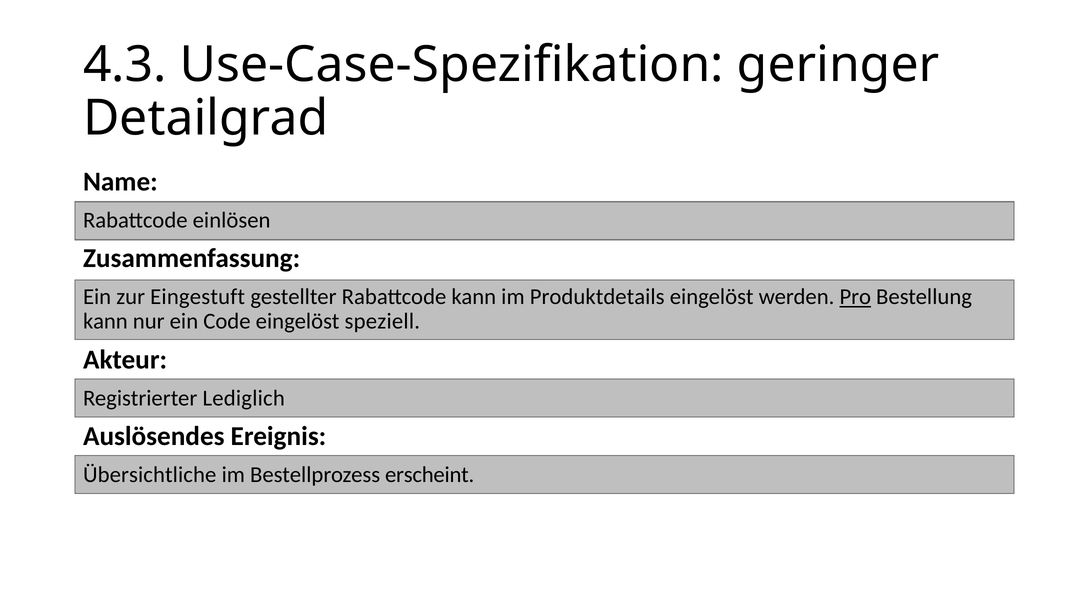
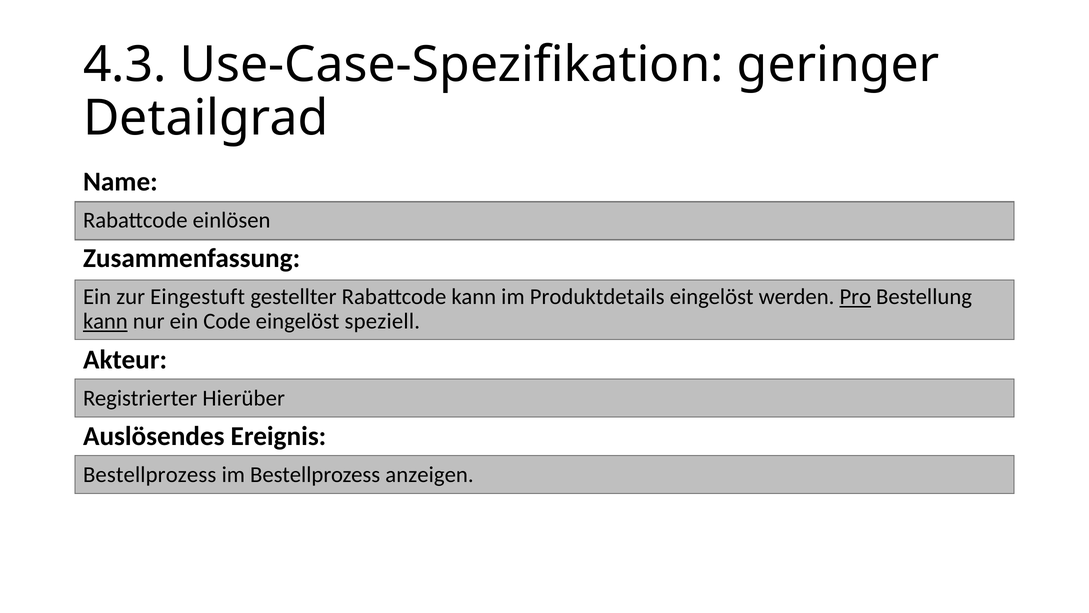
kann underline: none -> present (105, 321)
Lediglich: Lediglich -> Hierüber (244, 398)
Übersichtliche: Übersichtliche -> Bestellprozess (150, 474)
erscheint: erscheint -> anzeigen (430, 474)
